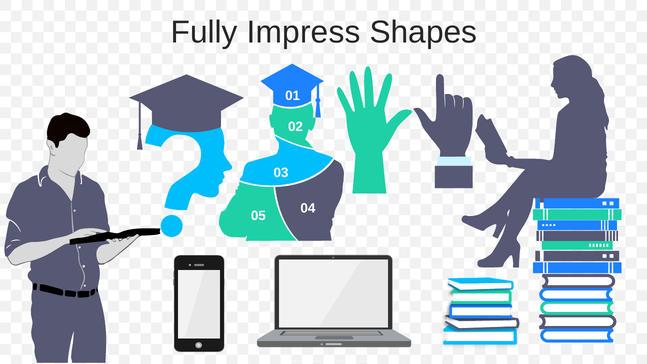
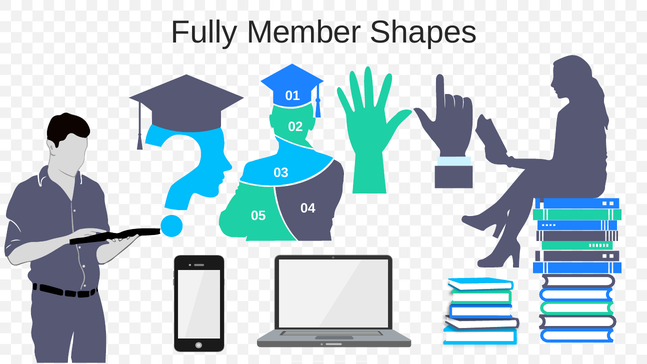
Impress: Impress -> Member (304, 32)
